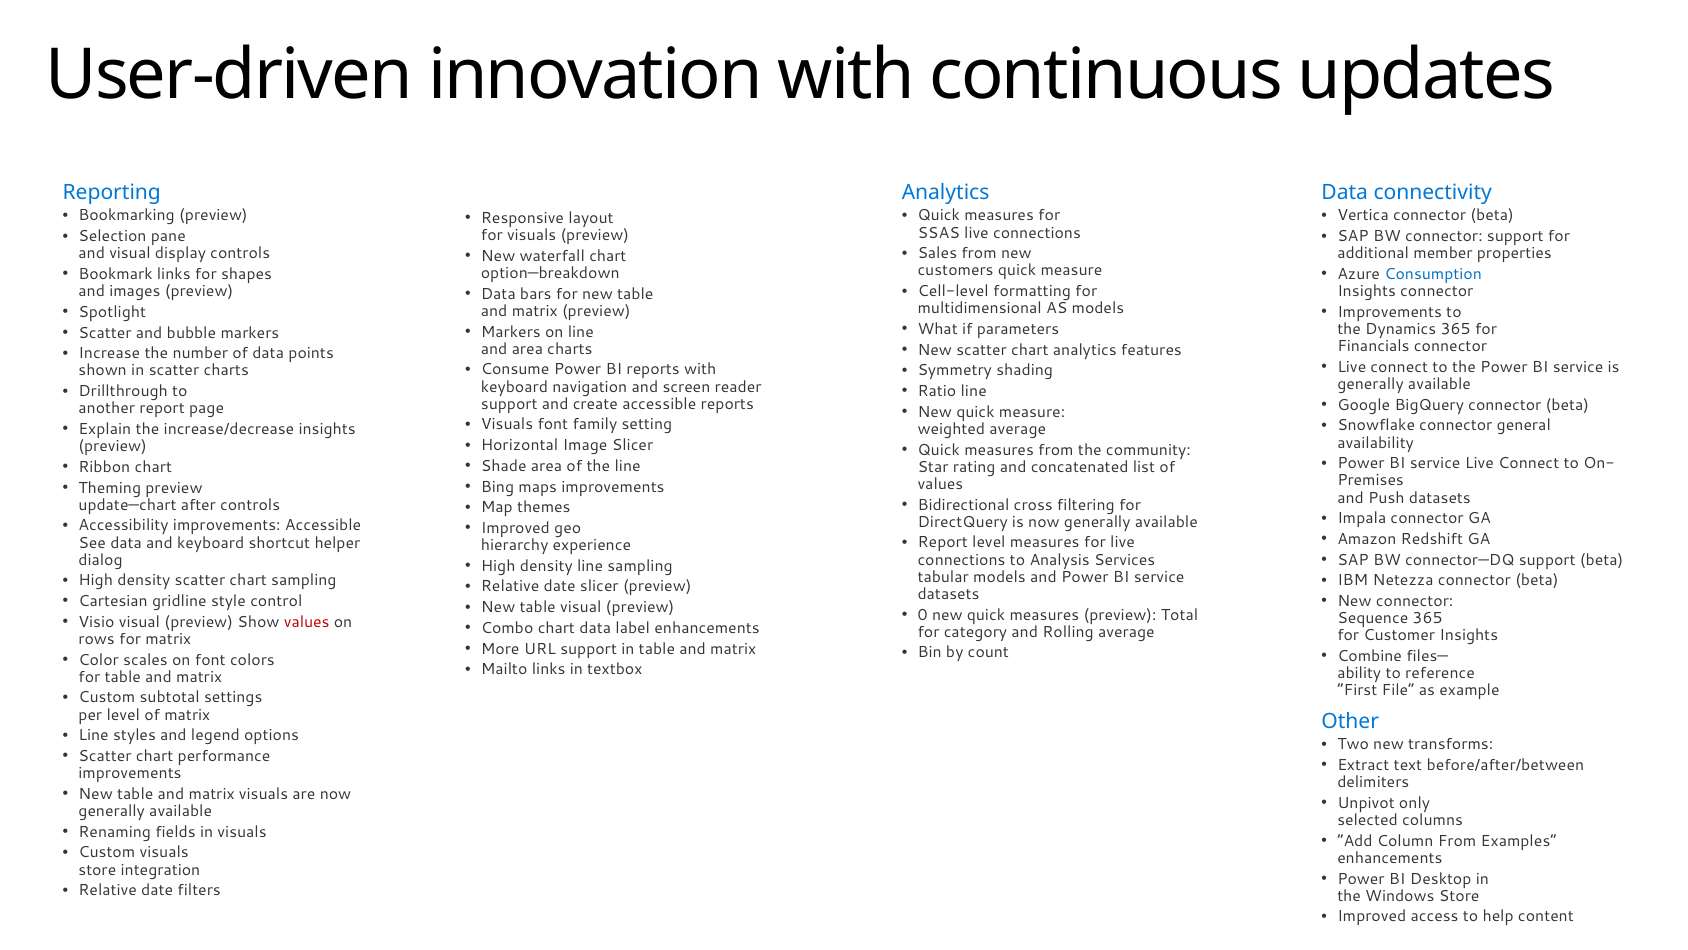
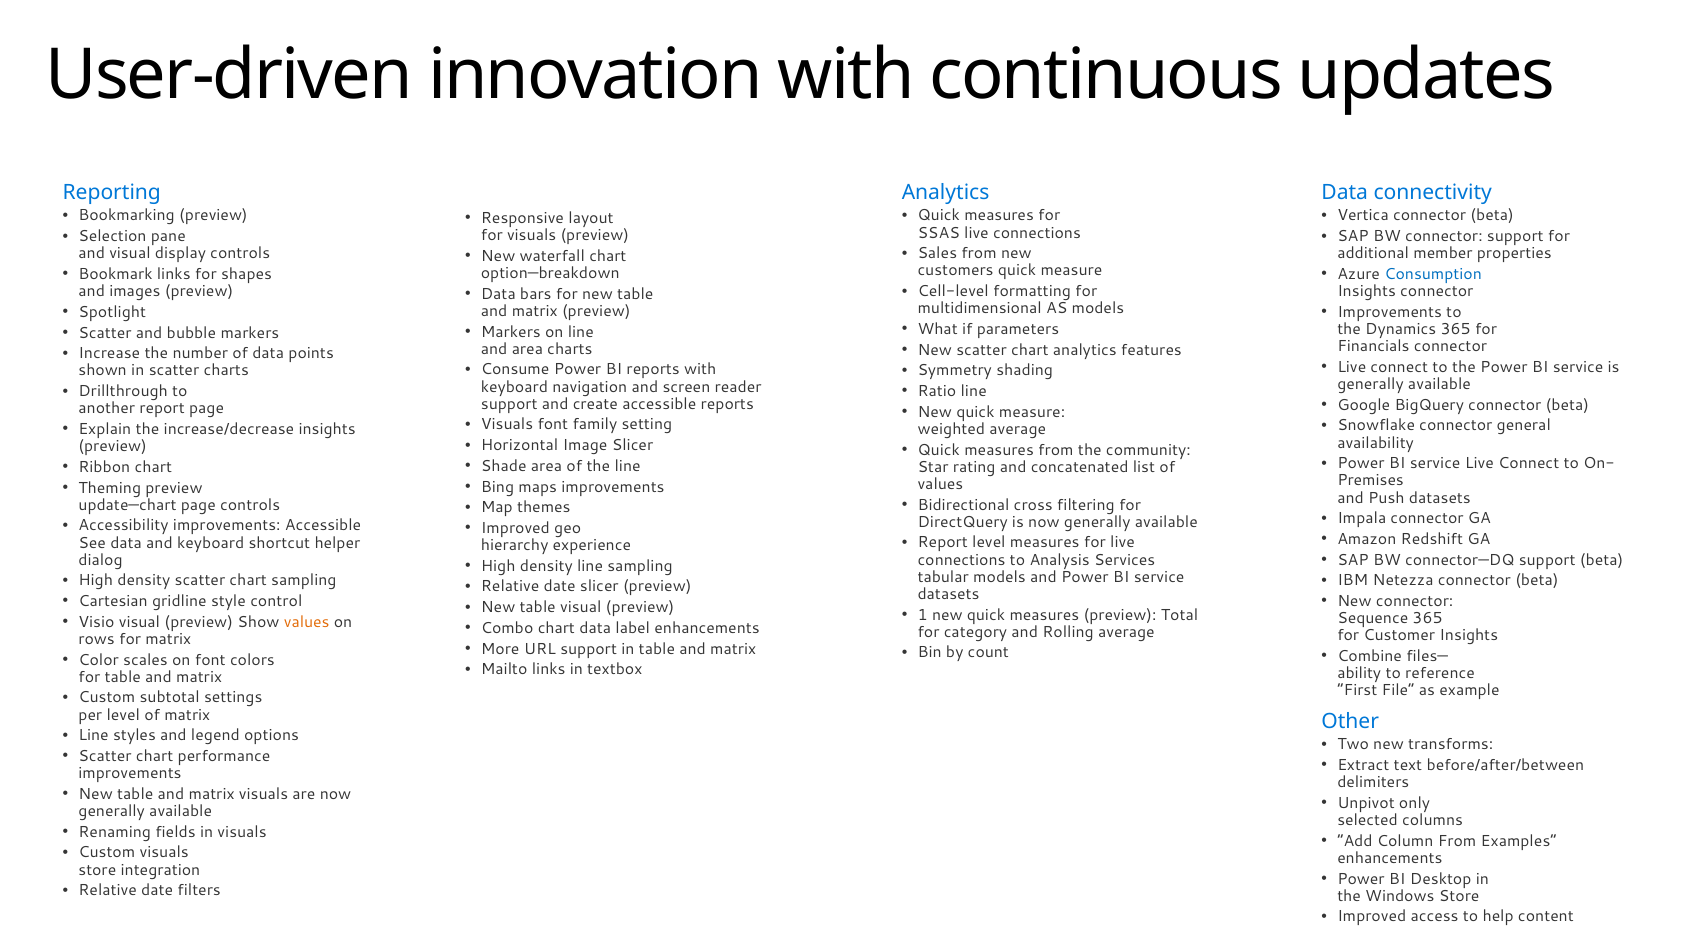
update—chart after: after -> page (198, 505)
0: 0 -> 1 (923, 615)
values colour: red -> orange (307, 622)
